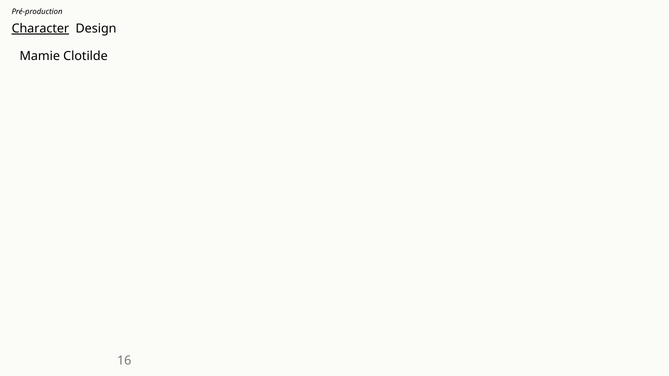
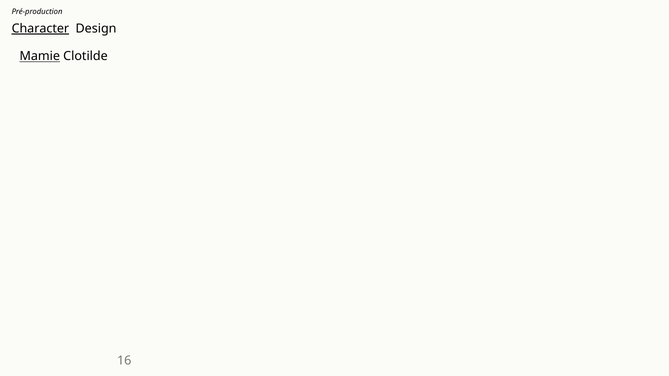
Mamie underline: none -> present (40, 56)
